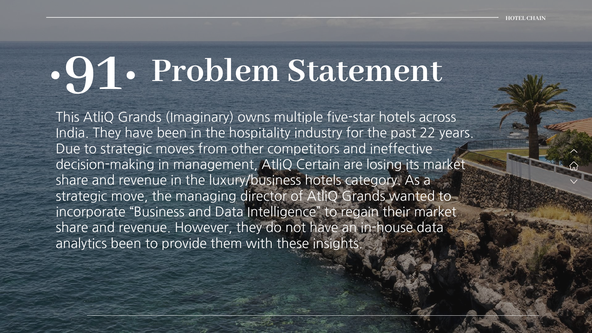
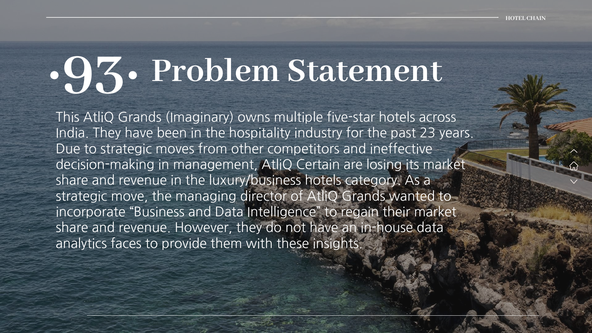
·91·: ·91· -> ·93· (94, 69)
22: 22 -> 23 (428, 133)
analytics been: been -> faces (126, 244)
